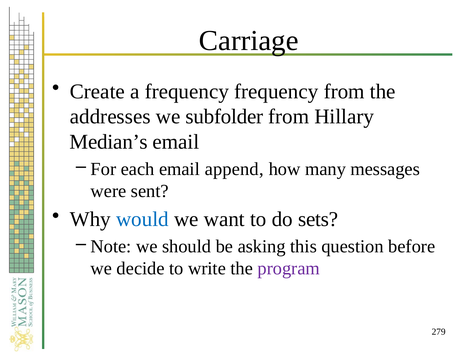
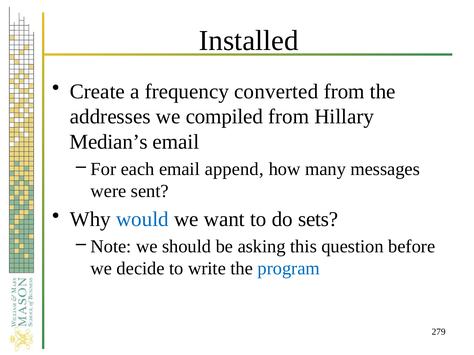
Carriage: Carriage -> Installed (249, 41)
frequency frequency: frequency -> converted (276, 92)
subfolder: subfolder -> compiled (224, 117)
program colour: purple -> blue (289, 269)
